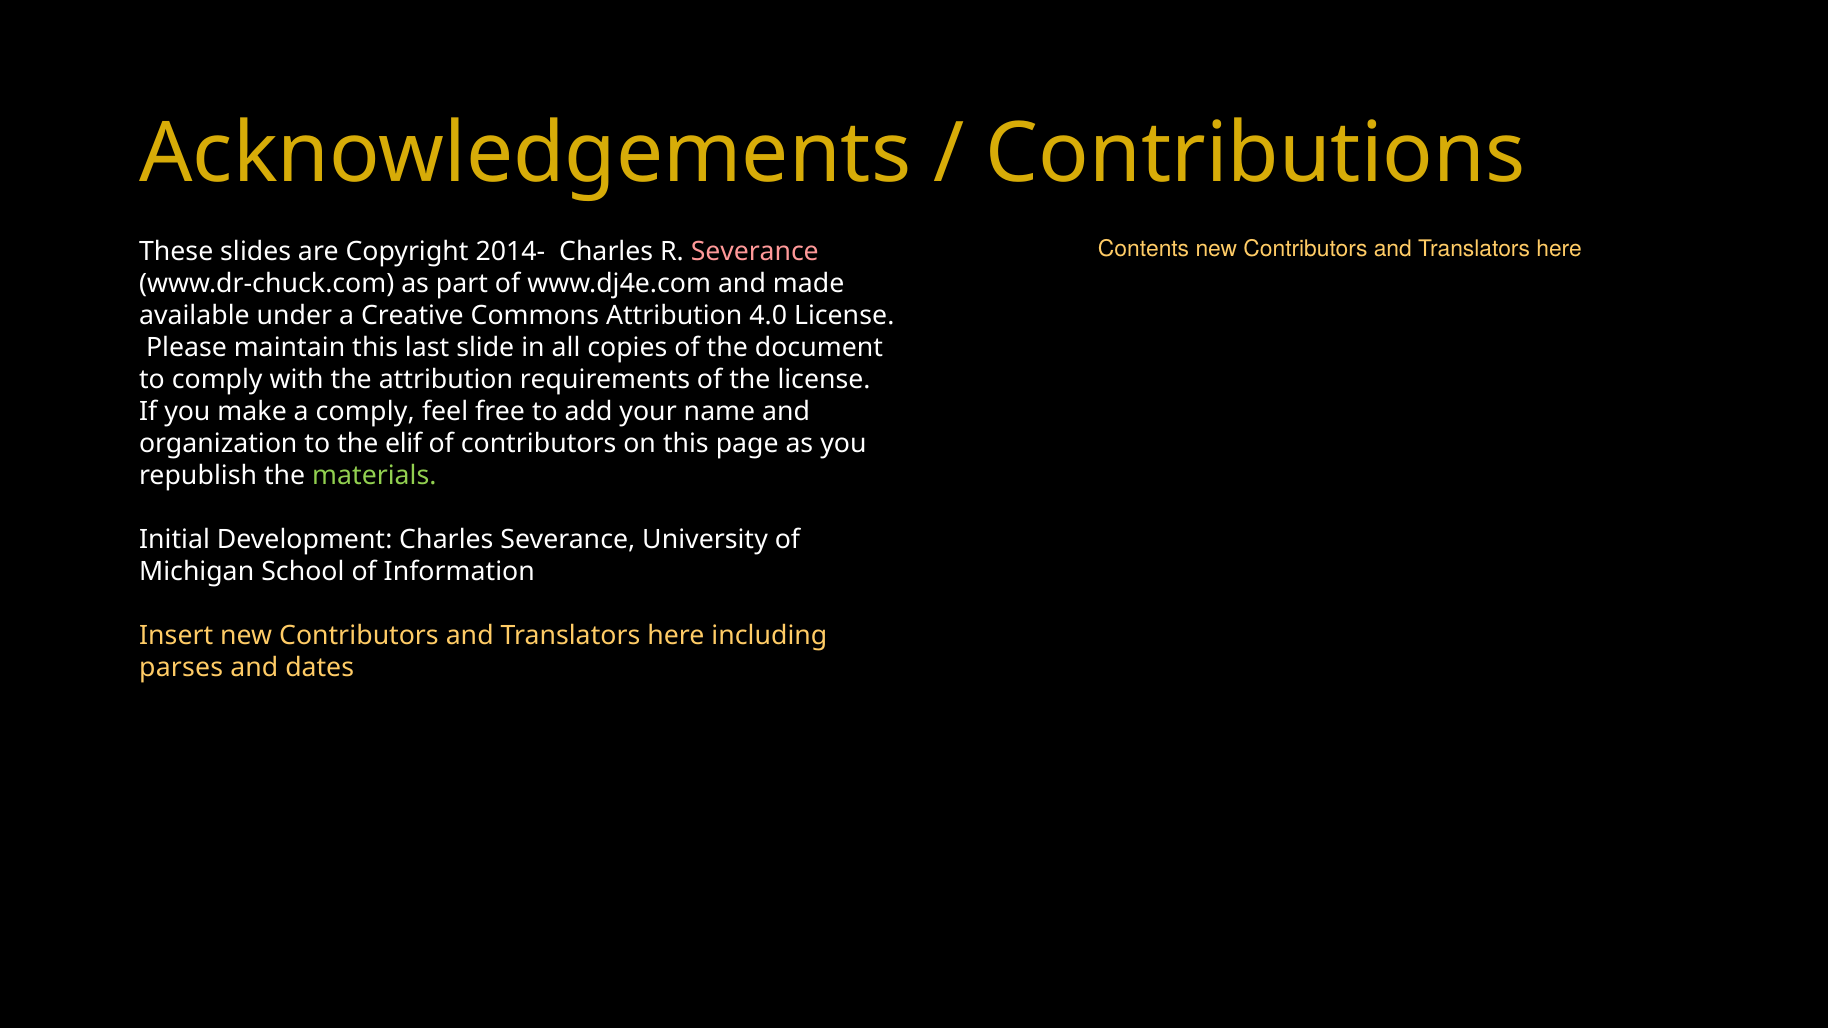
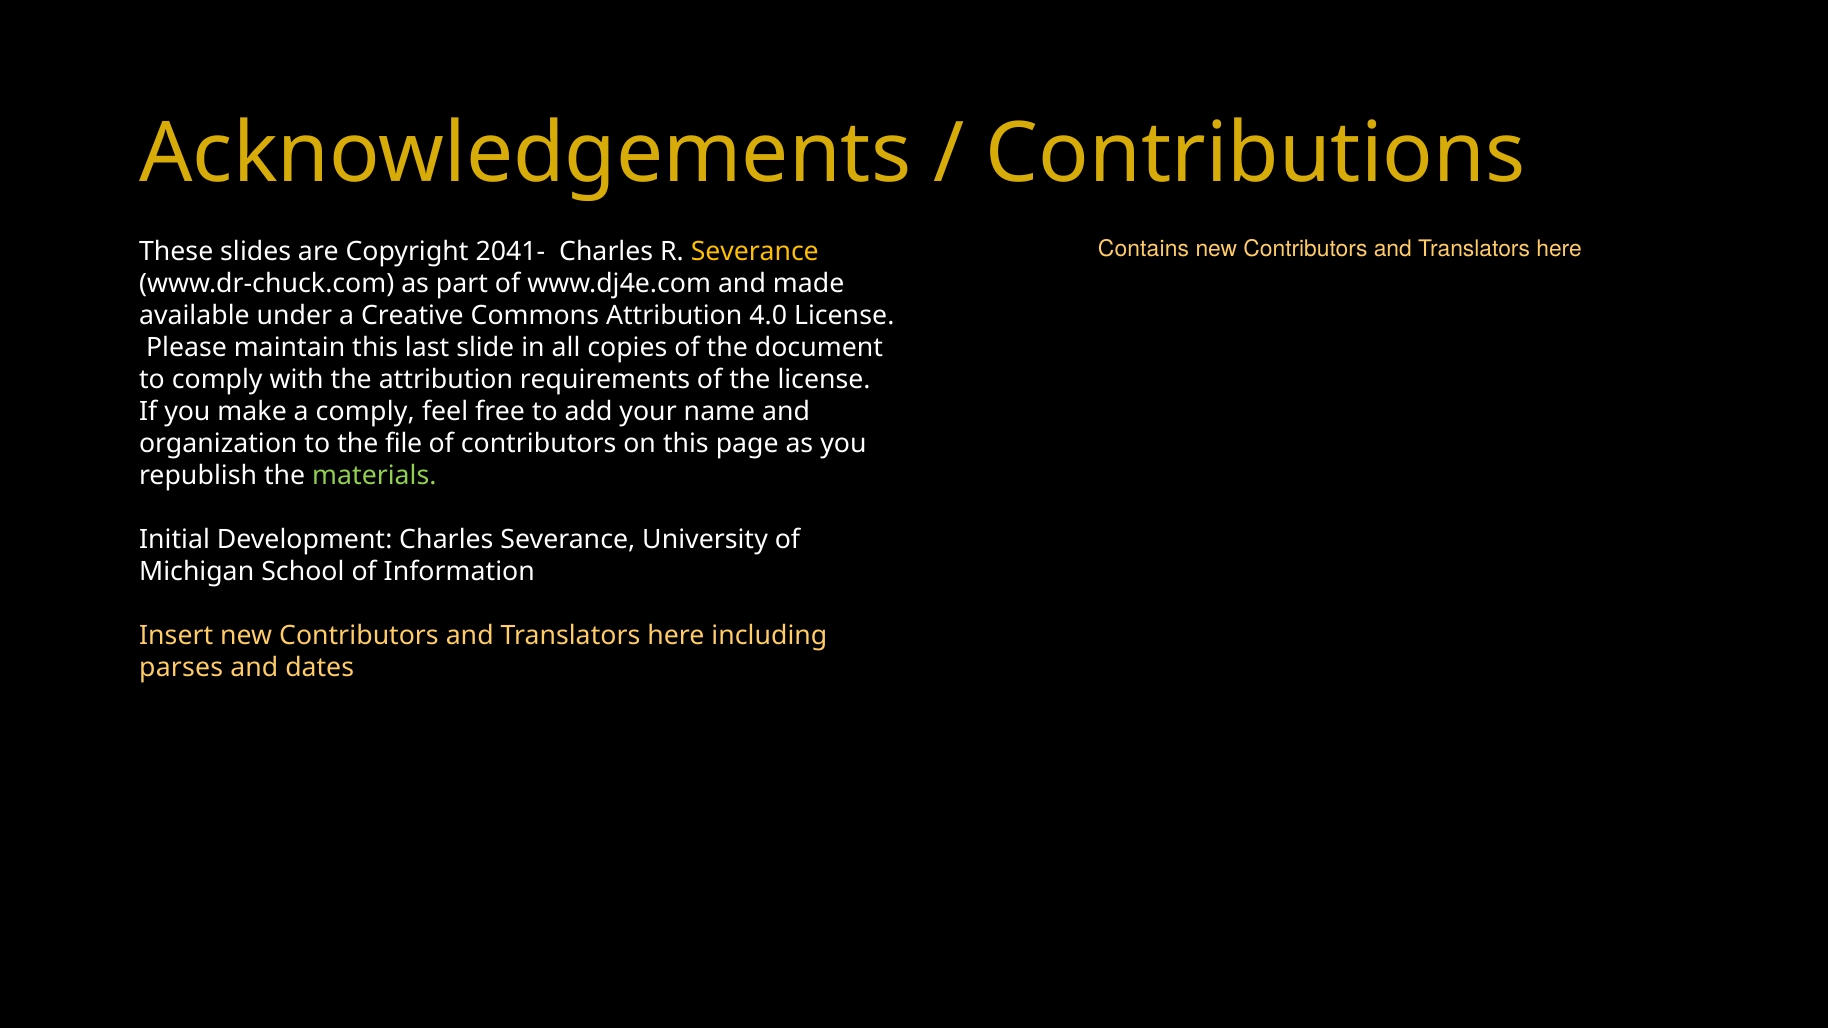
Contents: Contents -> Contains (1143, 249)
2014-: 2014- -> 2041- (510, 251)
Severance colour: pink -> yellow (755, 251)
elif: elif -> file (404, 443)
